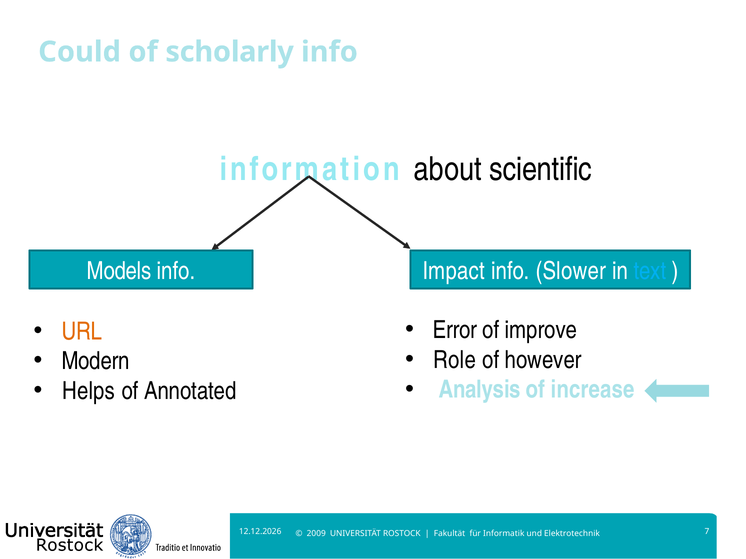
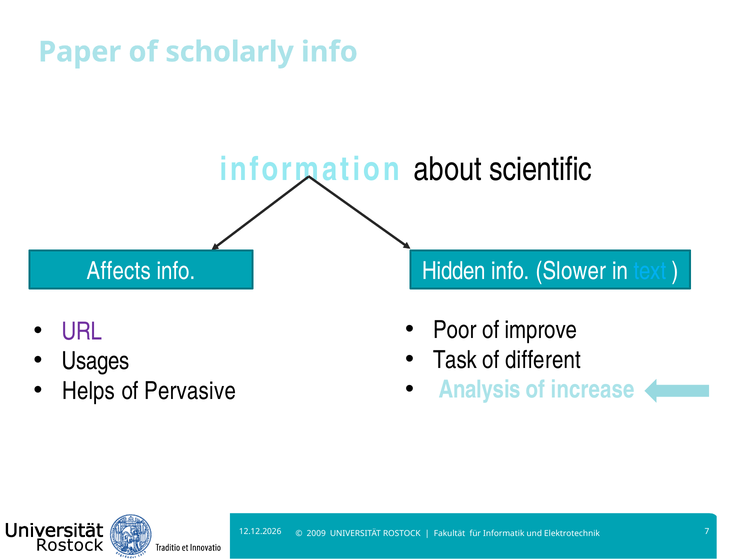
Could: Could -> Paper (80, 52)
Models: Models -> Affects (119, 271)
Impact: Impact -> Hidden (454, 271)
Error: Error -> Poor (455, 330)
URL colour: orange -> purple (82, 332)
Role: Role -> Task (455, 360)
however: however -> different (543, 360)
Modern: Modern -> Usages (96, 361)
Annotated: Annotated -> Pervasive (190, 391)
